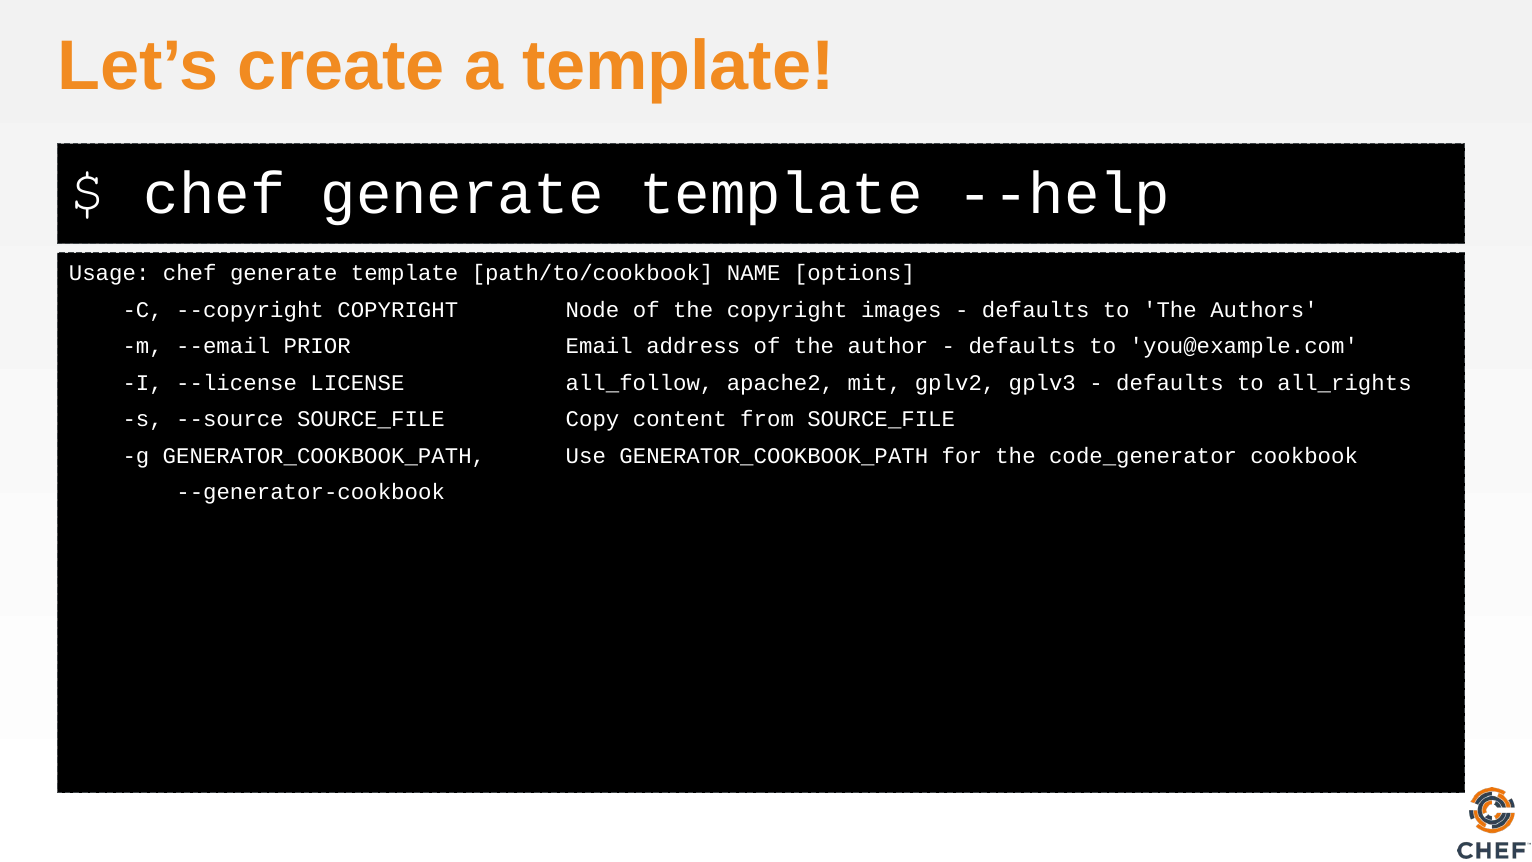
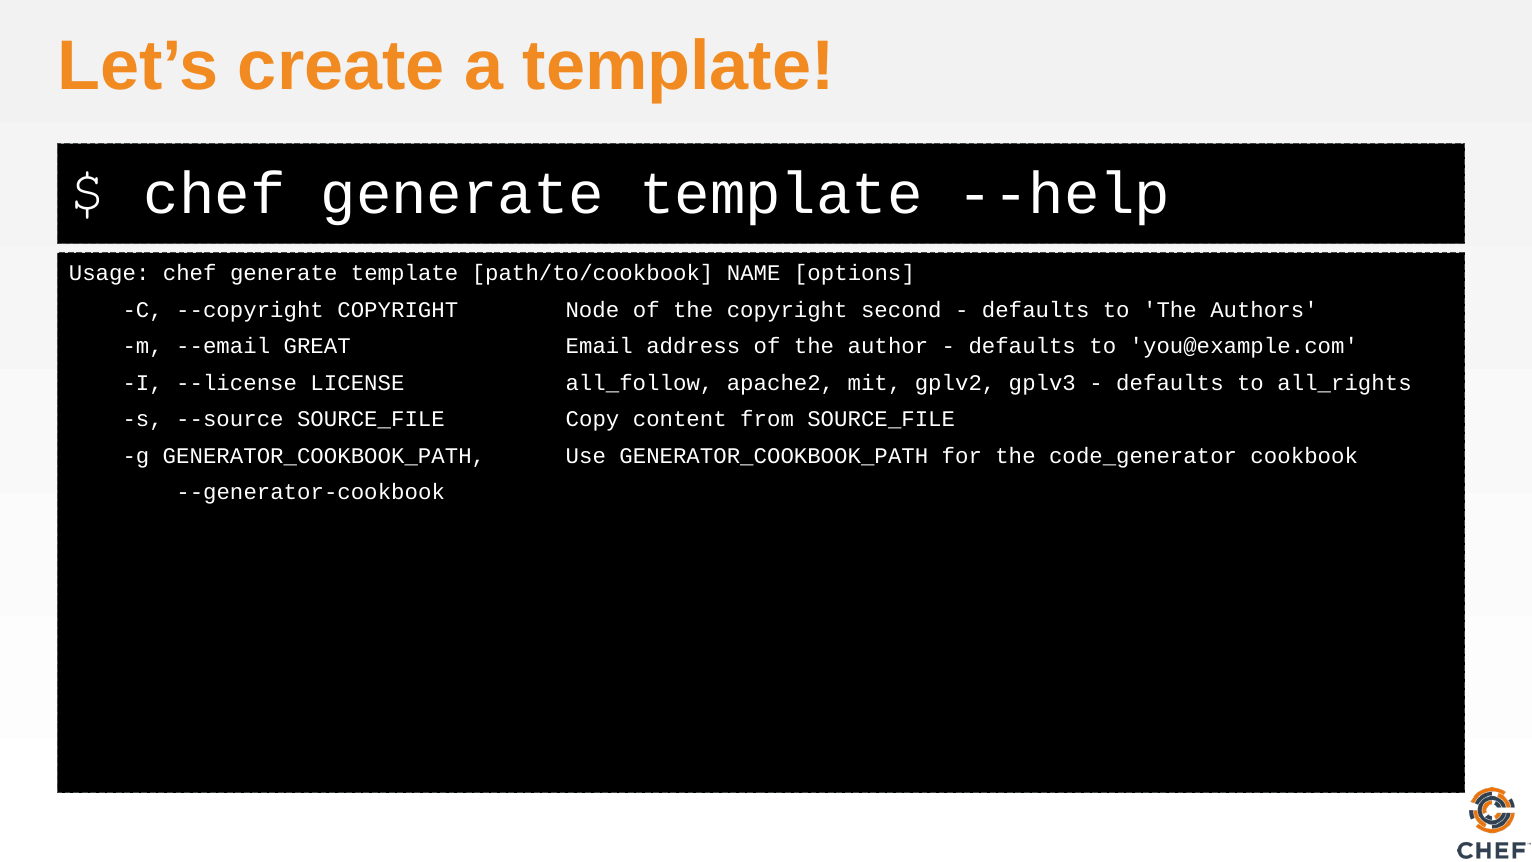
images: images -> second (901, 310)
PRIOR: PRIOR -> GREAT (317, 346)
